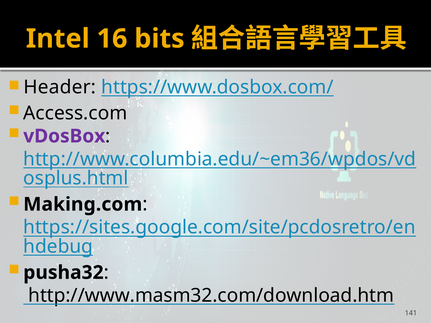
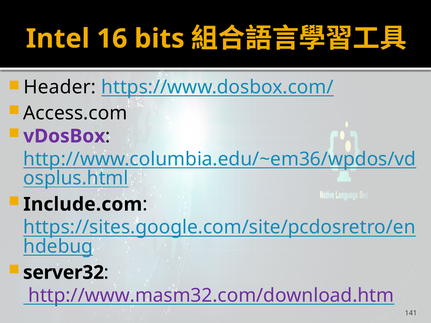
Making.com: Making.com -> Include.com (83, 204)
pusha32: pusha32 -> server32 (64, 273)
http://www.masm32.com/download.htm colour: black -> purple (211, 296)
